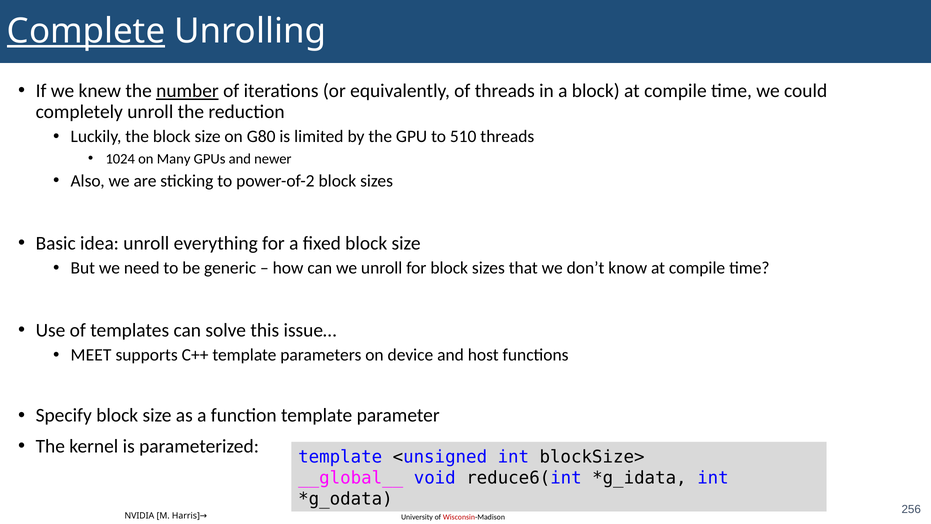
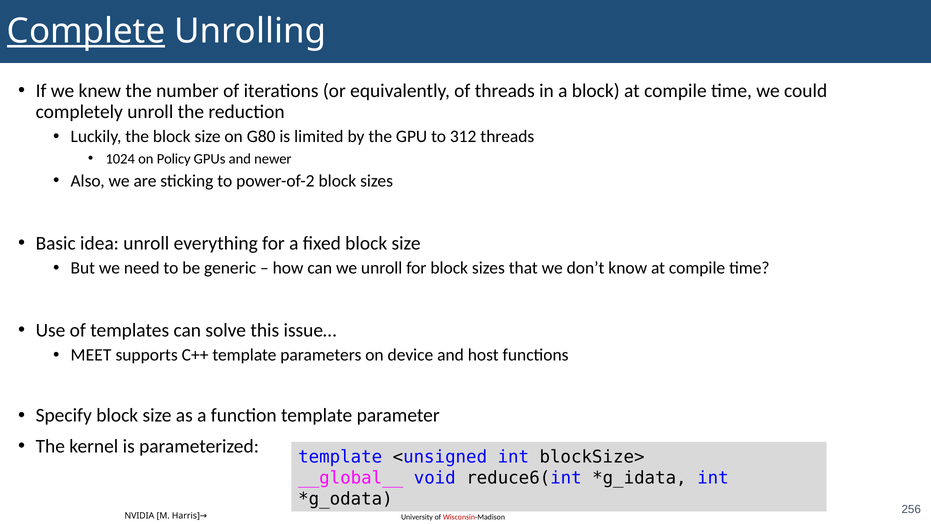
number underline: present -> none (187, 91)
510: 510 -> 312 (463, 136)
Many: Many -> Policy (174, 159)
